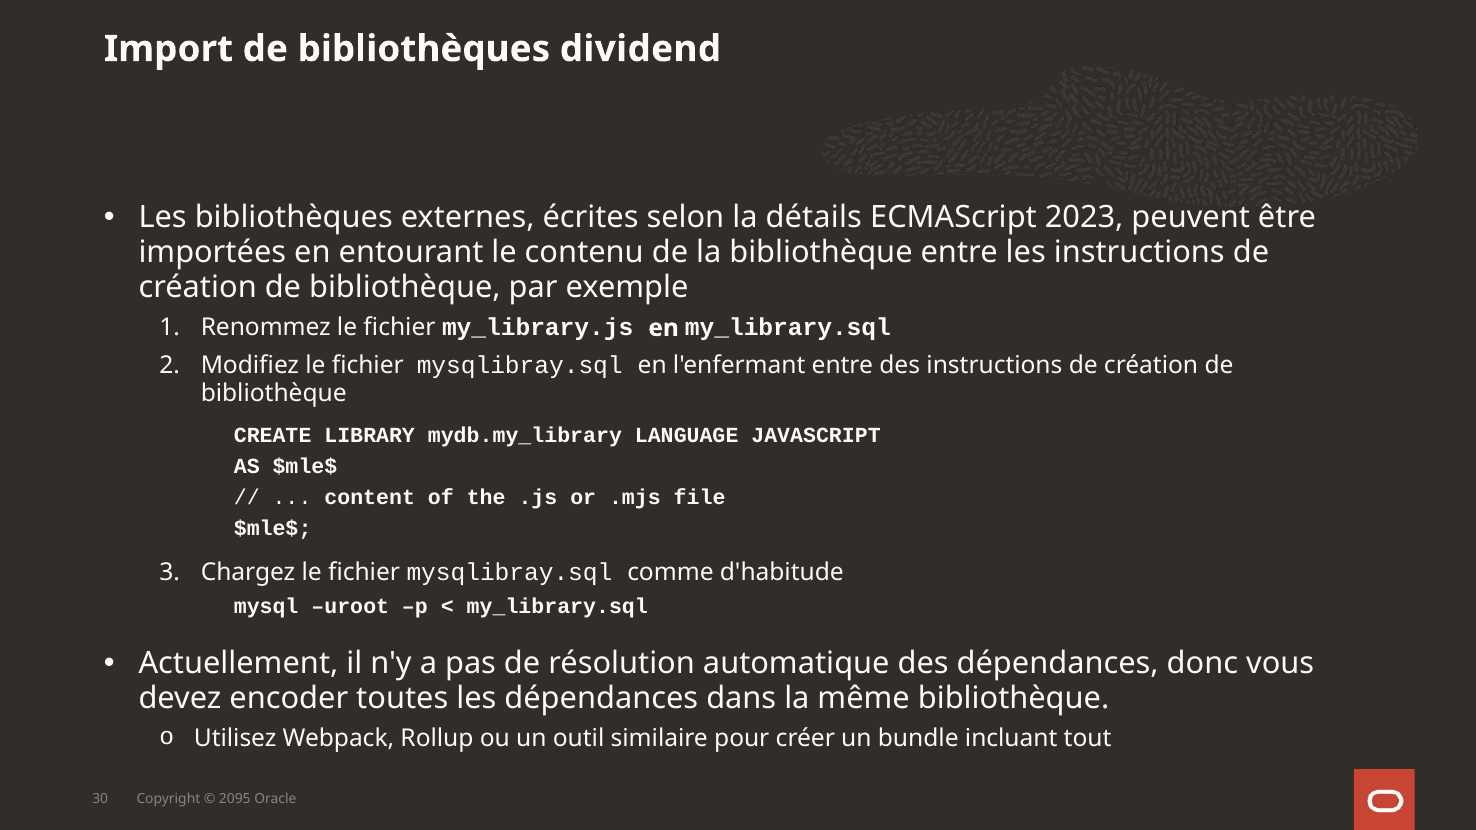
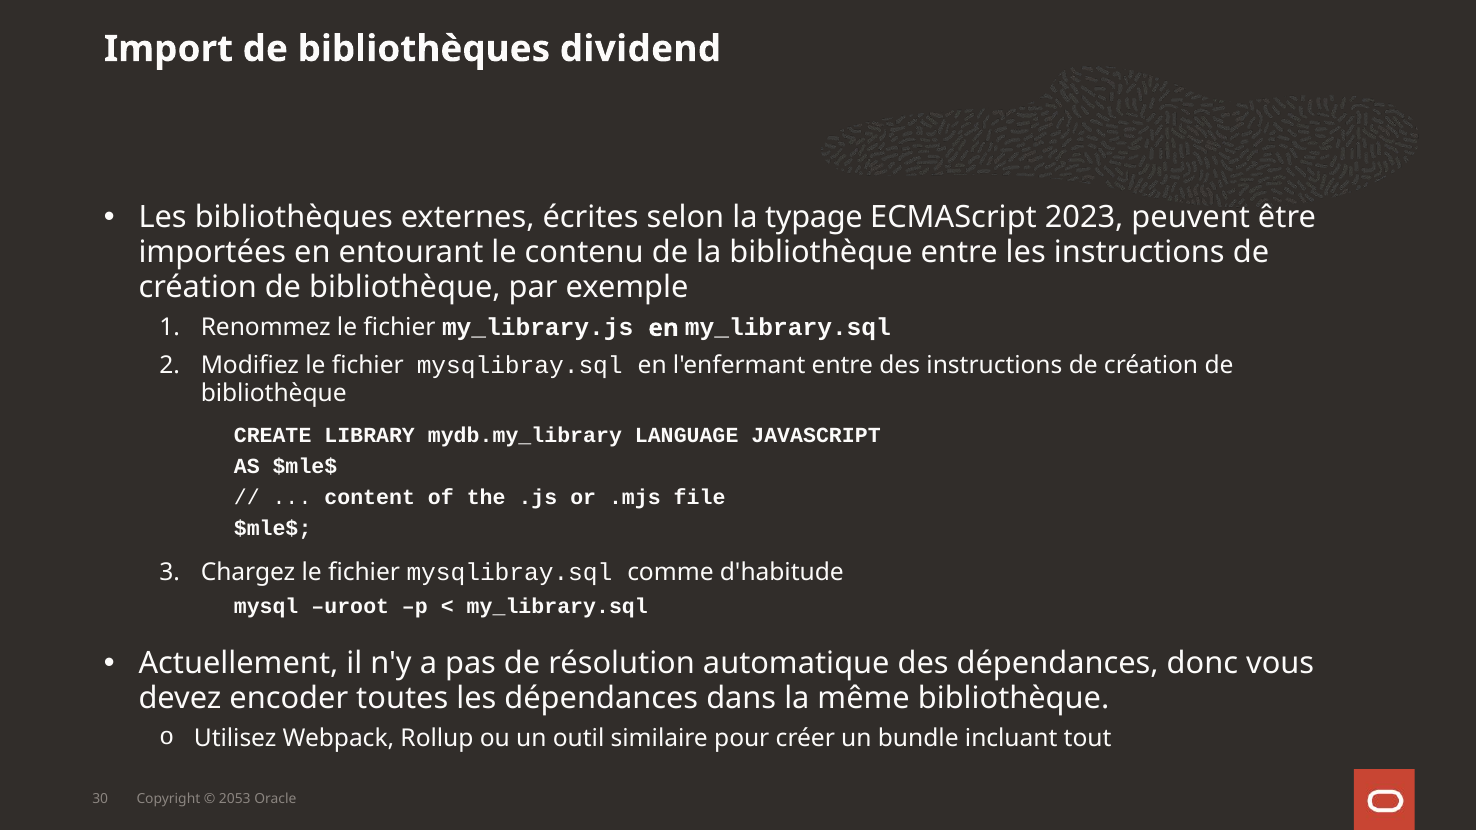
détails: détails -> typage (814, 217)
2095: 2095 -> 2053 (235, 800)
